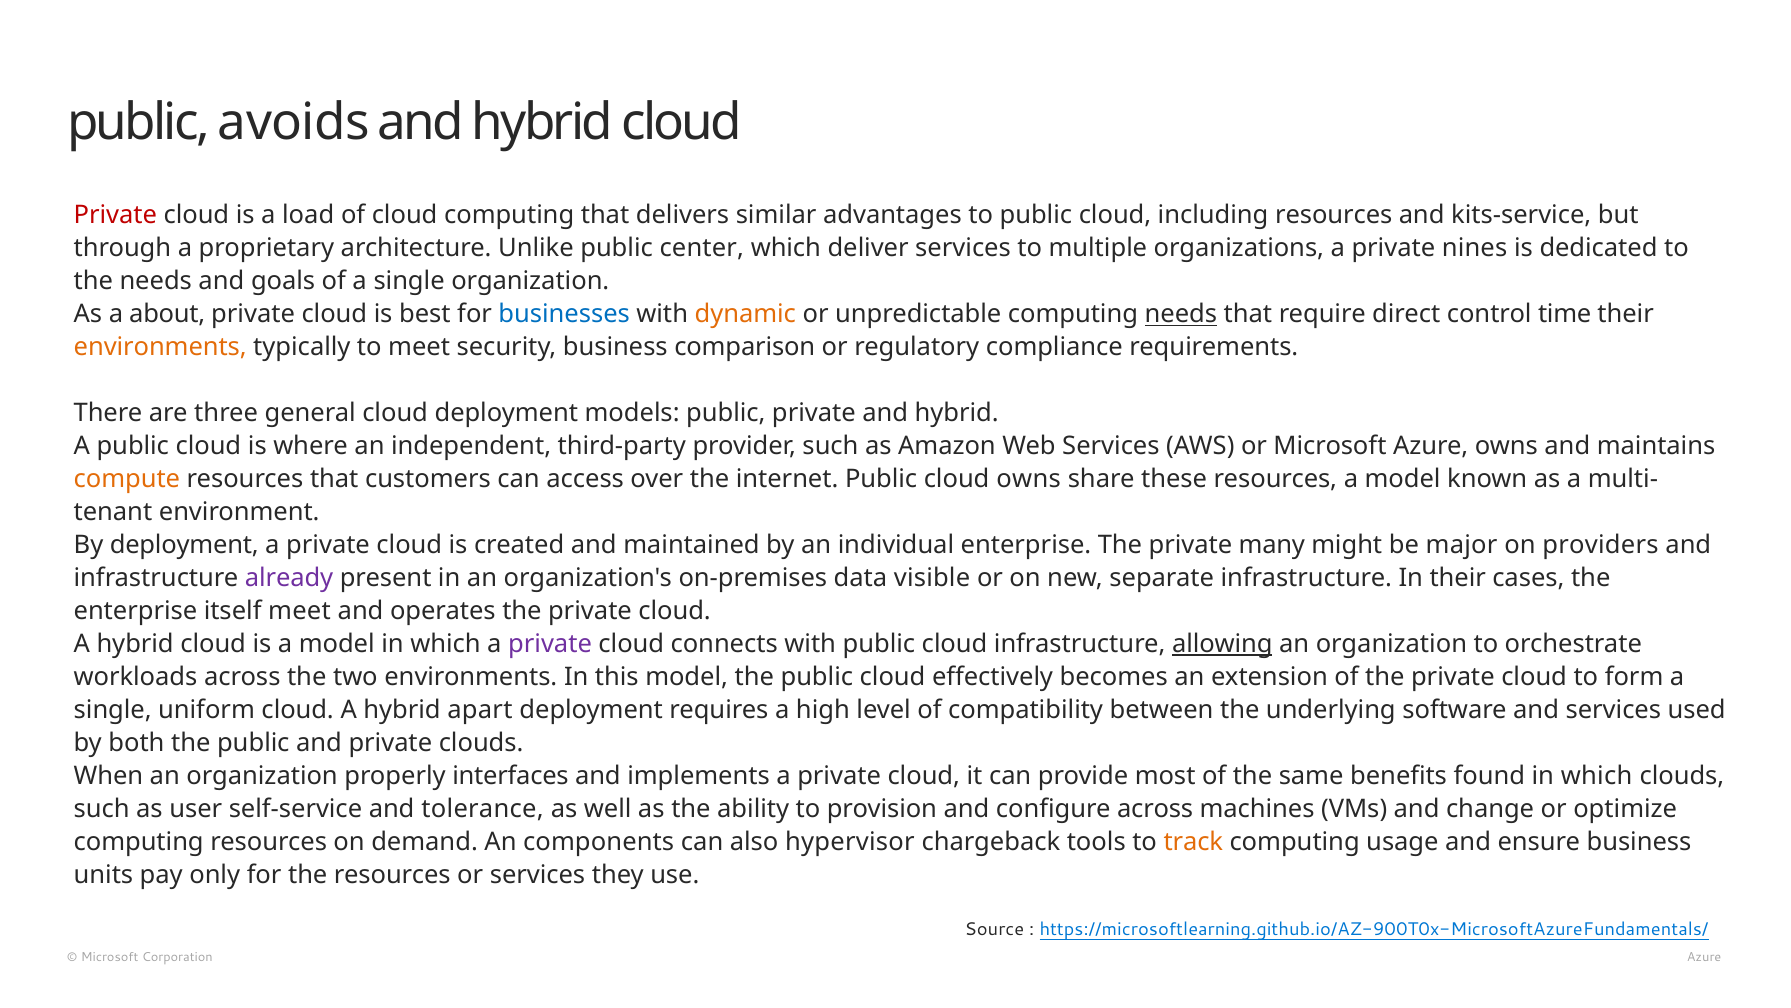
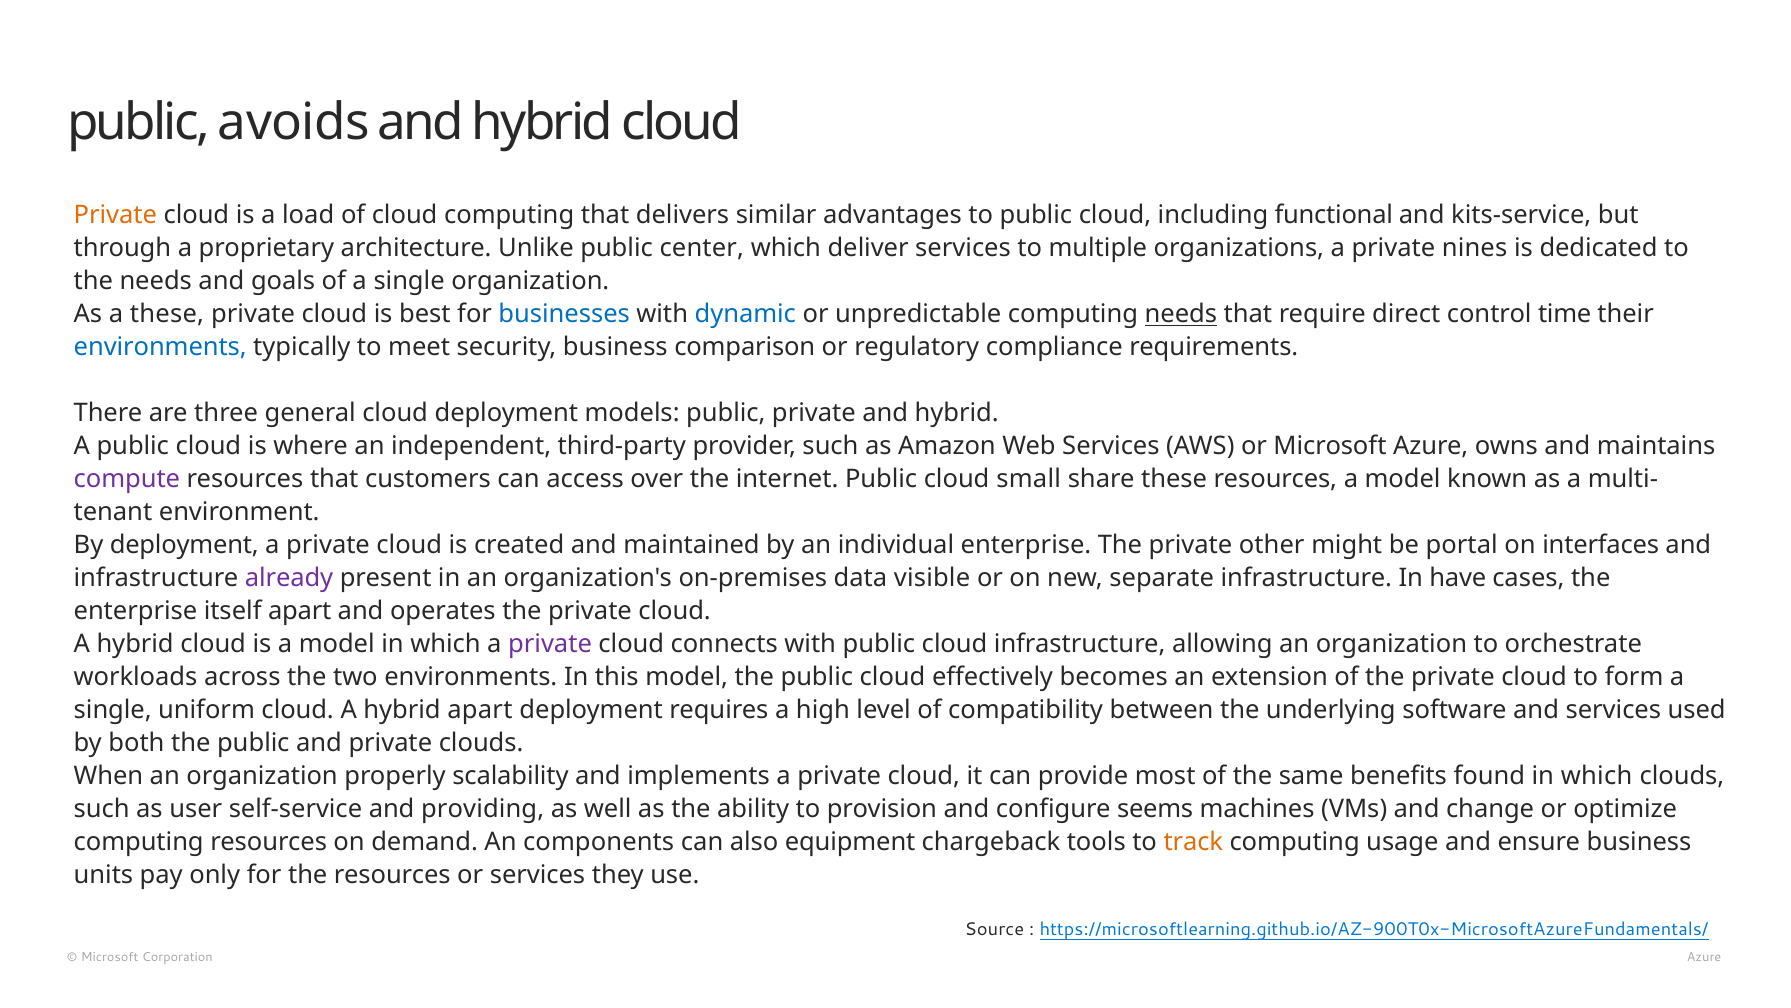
Private colour: red -> orange (115, 215)
including resources: resources -> functional (1334, 215)
a about: about -> these (167, 314)
dynamic colour: orange -> blue (745, 314)
environments colour: orange -> blue (160, 347)
compute colour: orange -> purple (127, 479)
cloud owns: owns -> small (1029, 479)
many: many -> other (1272, 545)
major: major -> portal (1462, 545)
providers: providers -> interfaces (1601, 545)
In their: their -> have (1458, 578)
itself meet: meet -> apart (300, 611)
allowing underline: present -> none (1222, 644)
interfaces: interfaces -> scalability (510, 775)
tolerance: tolerance -> providing (483, 808)
configure across: across -> seems (1155, 808)
hypervisor: hypervisor -> equipment (850, 841)
